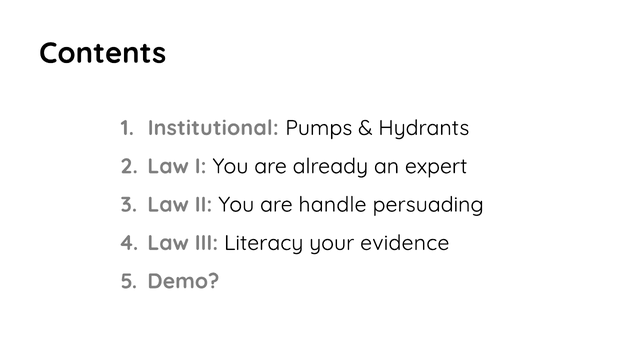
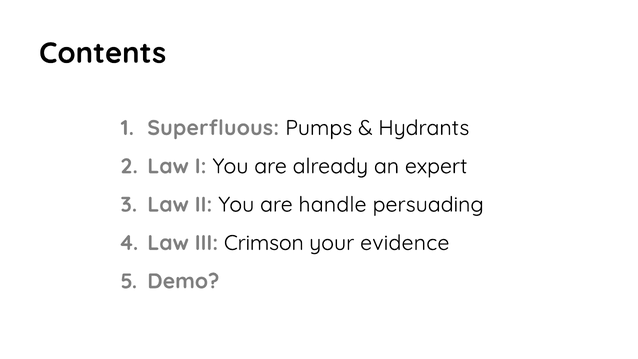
Institutional: Institutional -> Superfluous (213, 128)
Literacy: Literacy -> Crimson (264, 243)
